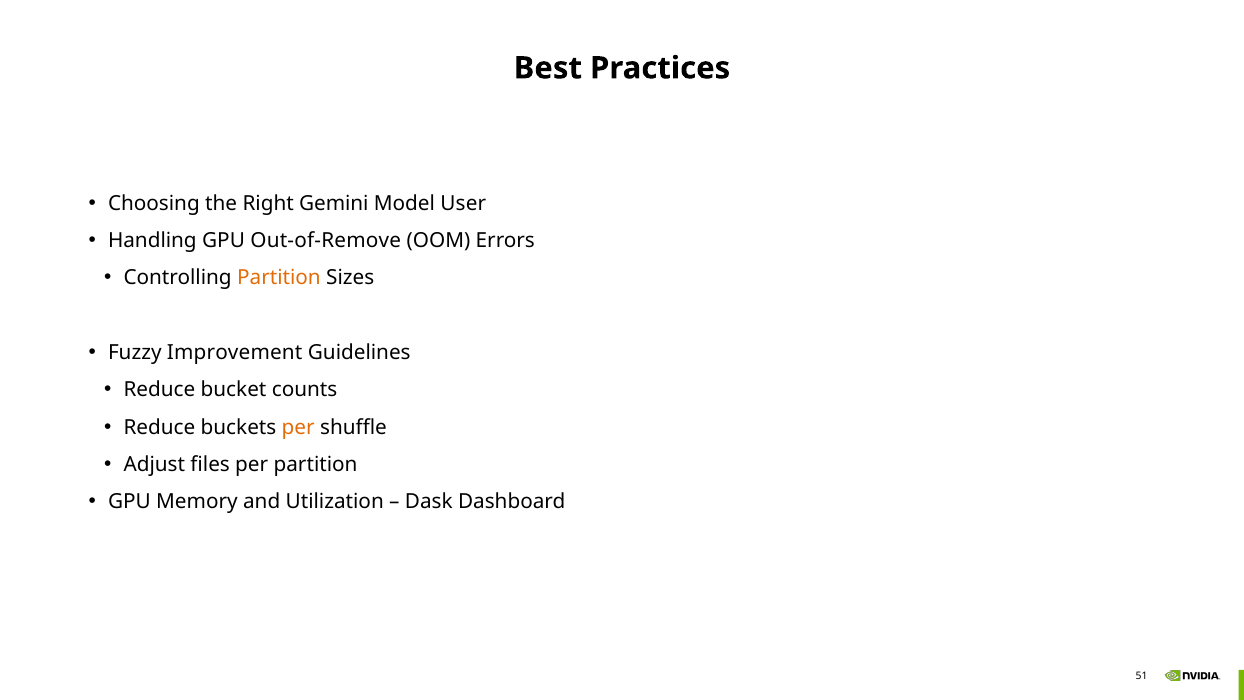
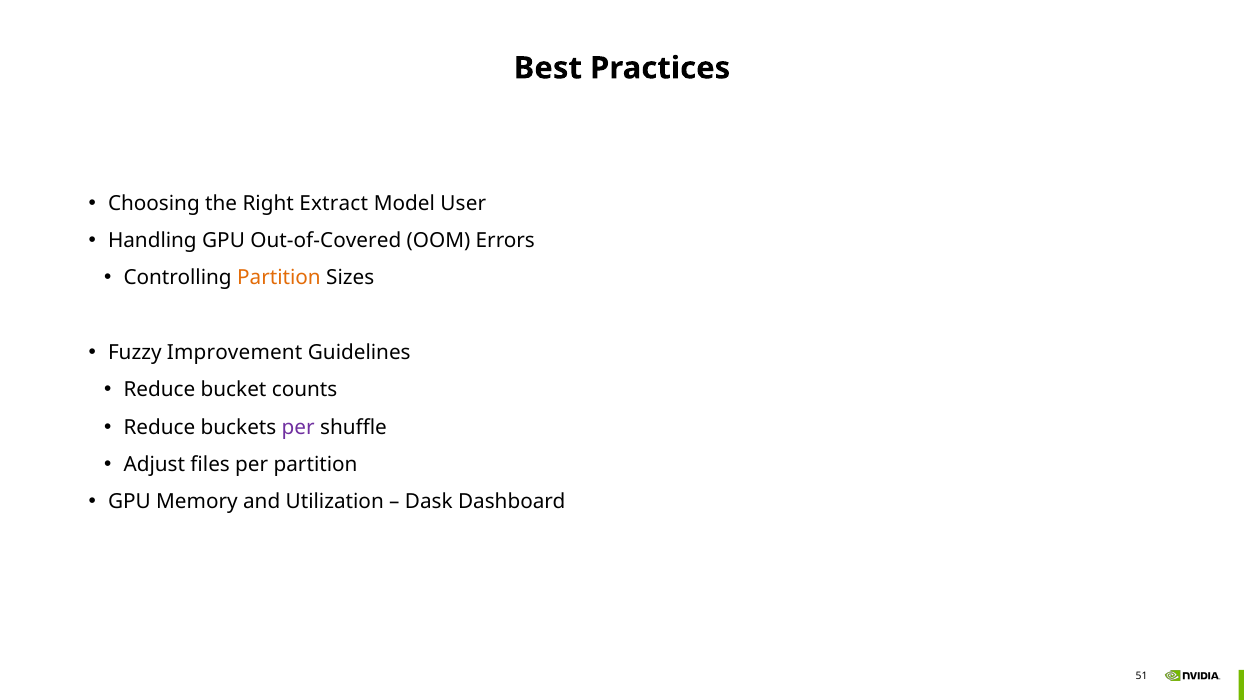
Gemini: Gemini -> Extract (334, 203)
Out-of-Remove: Out-of-Remove -> Out-of-Covered (326, 241)
per colour: orange -> purple (298, 427)
